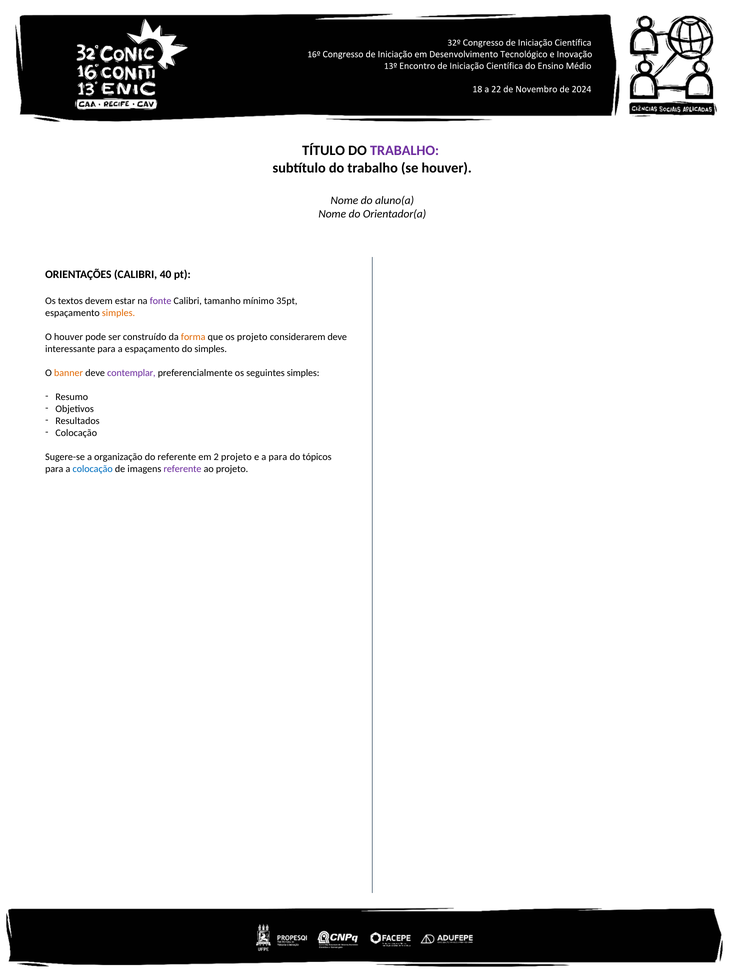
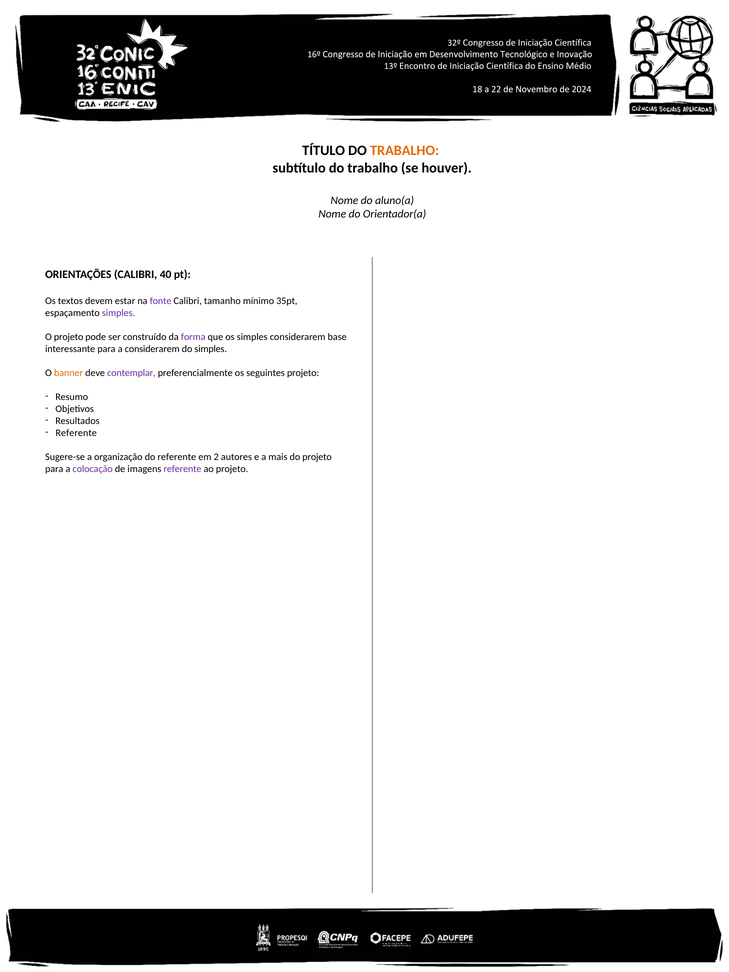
TRABALHO colour: purple -> orange (405, 151)
simples colour: orange -> purple (119, 313)
O houver: houver -> projeto (69, 337)
forma colour: orange -> purple (193, 337)
os projeto: projeto -> simples (252, 337)
considerarem deve: deve -> base (337, 337)
a espaçamento: espaçamento -> considerarem (152, 349)
seguintes simples: simples -> projeto (303, 373)
Colocação: Colocação -> Referente (76, 433)
2 projeto: projeto -> autores (236, 457)
a para: para -> mais (278, 457)
do tópicos: tópicos -> projeto (317, 457)
colocação colour: blue -> purple (93, 469)
